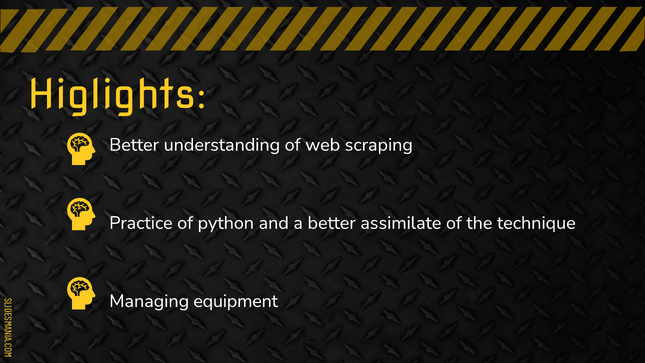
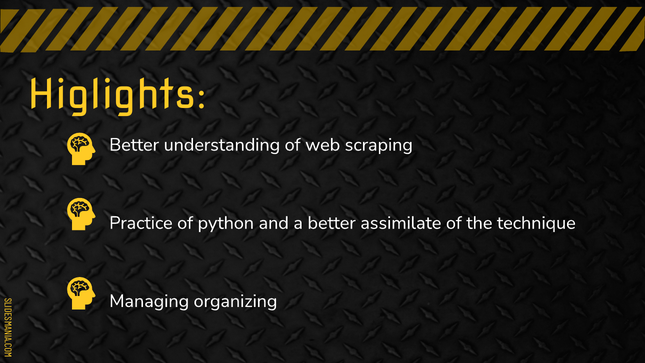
equipment: equipment -> organizing (236, 301)
